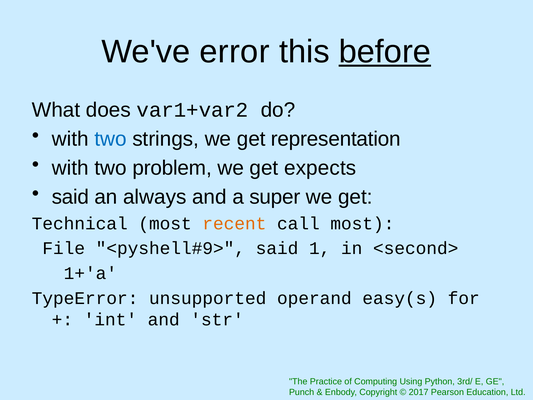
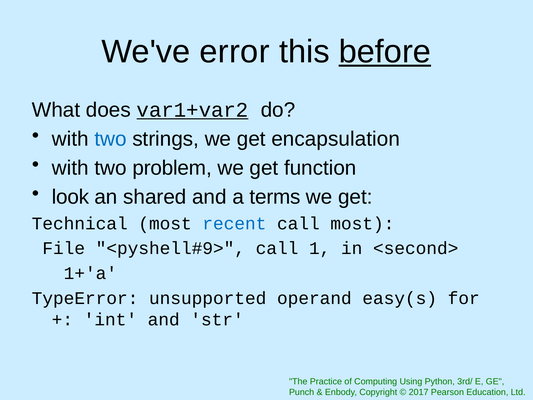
var1+var2 underline: none -> present (193, 110)
representation: representation -> encapsulation (336, 139)
expects: expects -> function (320, 168)
said: said -> look (70, 197)
always: always -> shared (155, 197)
super: super -> terms (275, 197)
recent colour: orange -> blue (235, 223)
said: said -> call (277, 248)
